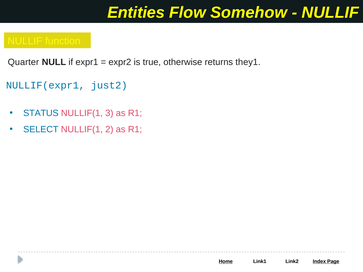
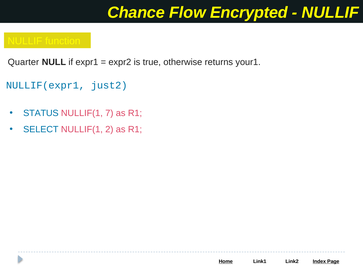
Entities: Entities -> Chance (136, 13)
Somehow: Somehow -> Encrypted (249, 13)
they1: they1 -> your1 (248, 62)
3: 3 -> 7 (109, 113)
